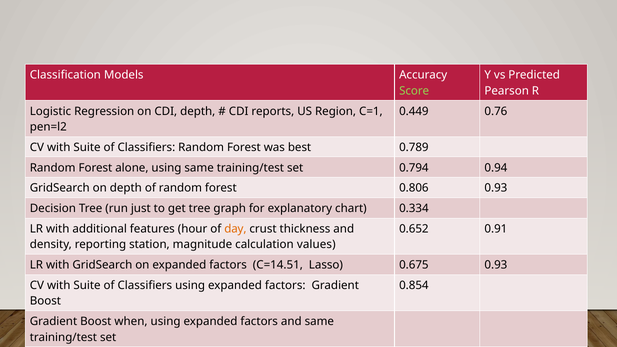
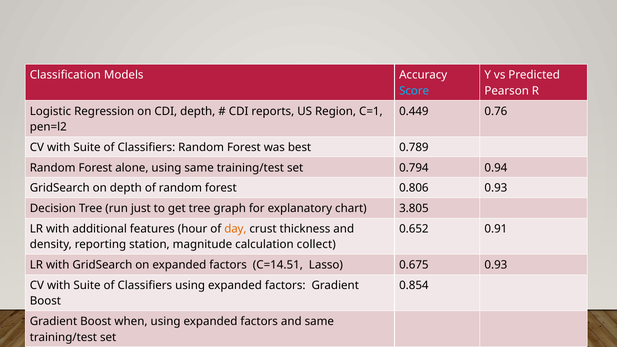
Score colour: light green -> light blue (414, 91)
0.334: 0.334 -> 3.805 (414, 209)
values: values -> collect (316, 245)
